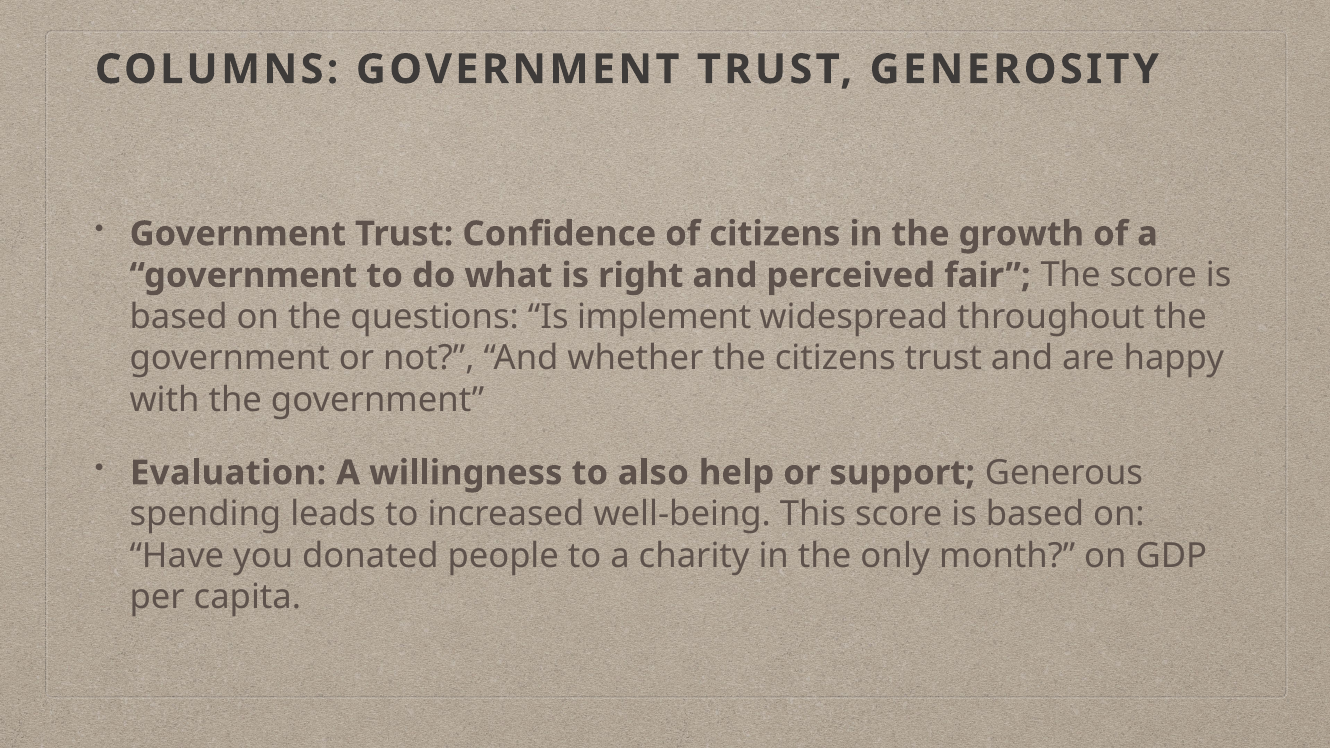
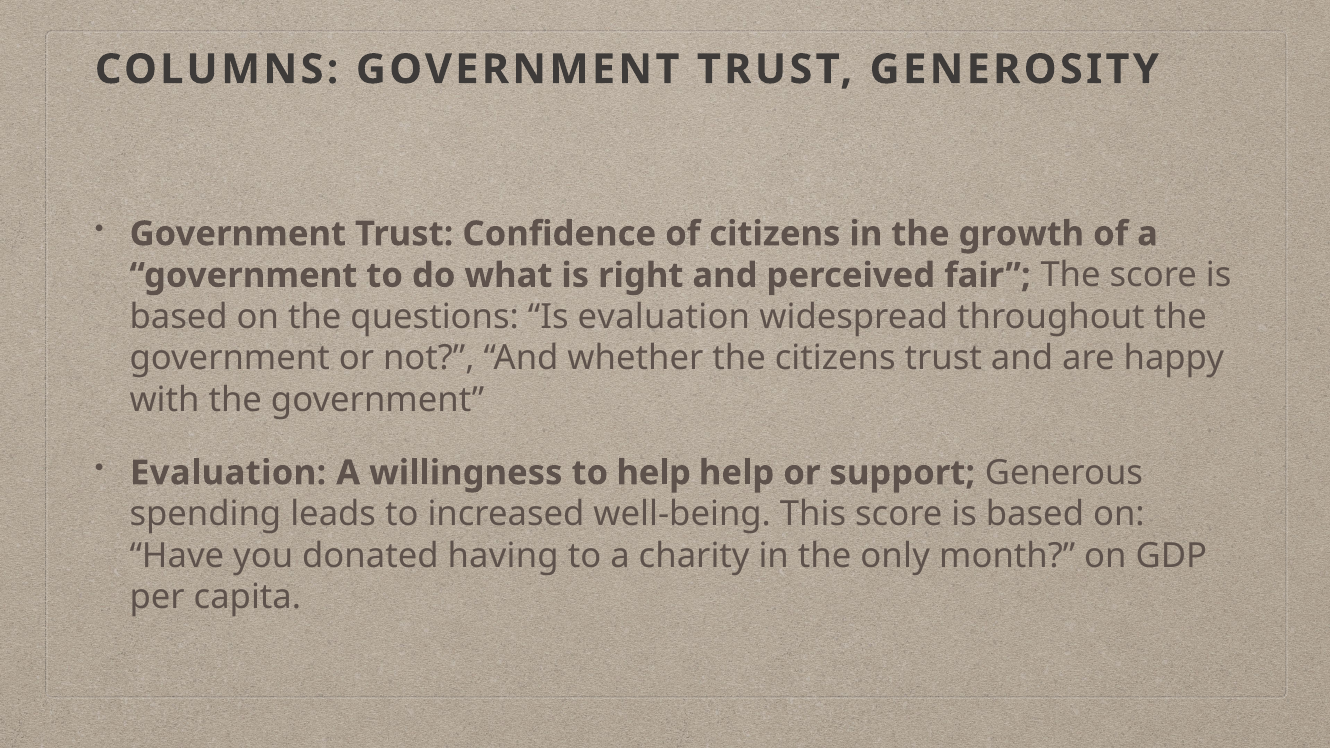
Is implement: implement -> evaluation (664, 317)
to also: also -> help (654, 473)
people: people -> having (503, 556)
